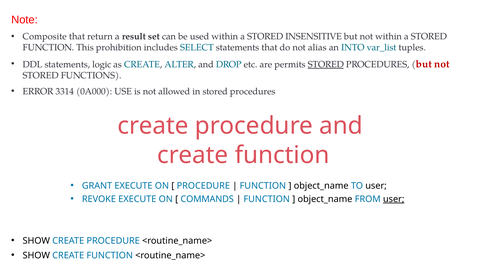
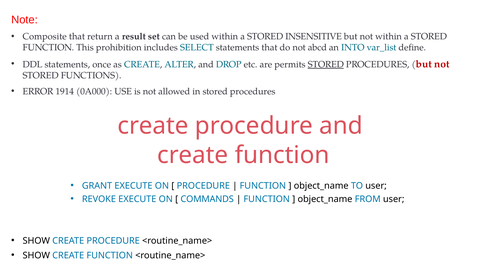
alias: alias -> abcd (317, 48)
tuples: tuples -> define (412, 48)
logic: logic -> once (102, 64)
3314: 3314 -> 1914 (65, 91)
user underline: present -> none (394, 199)
